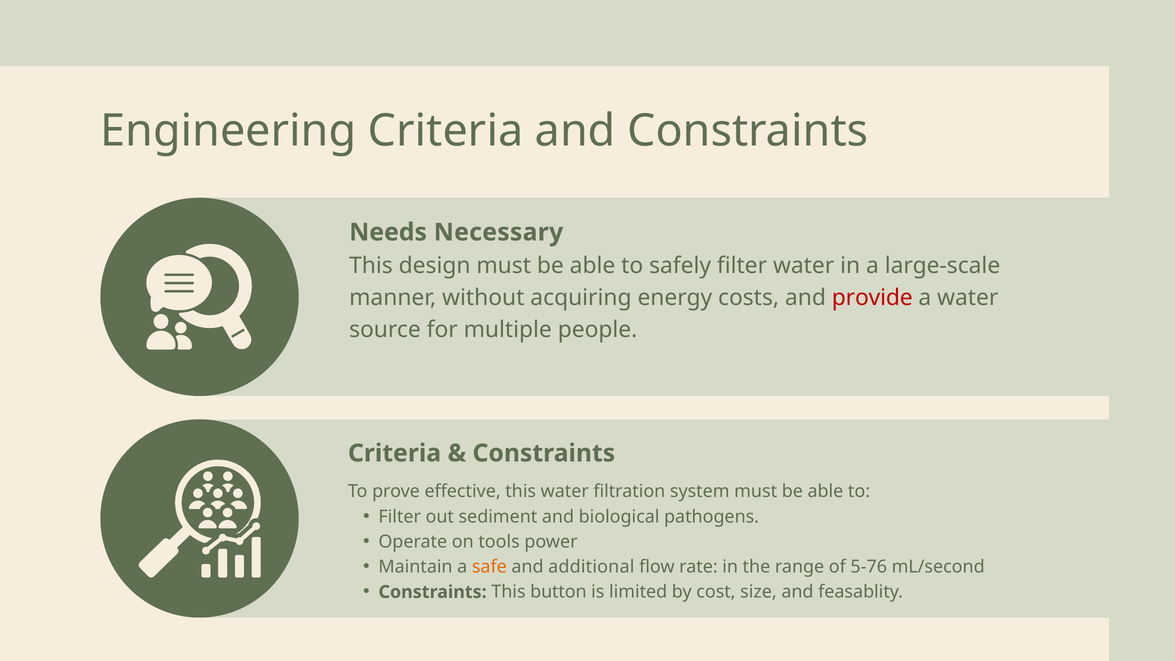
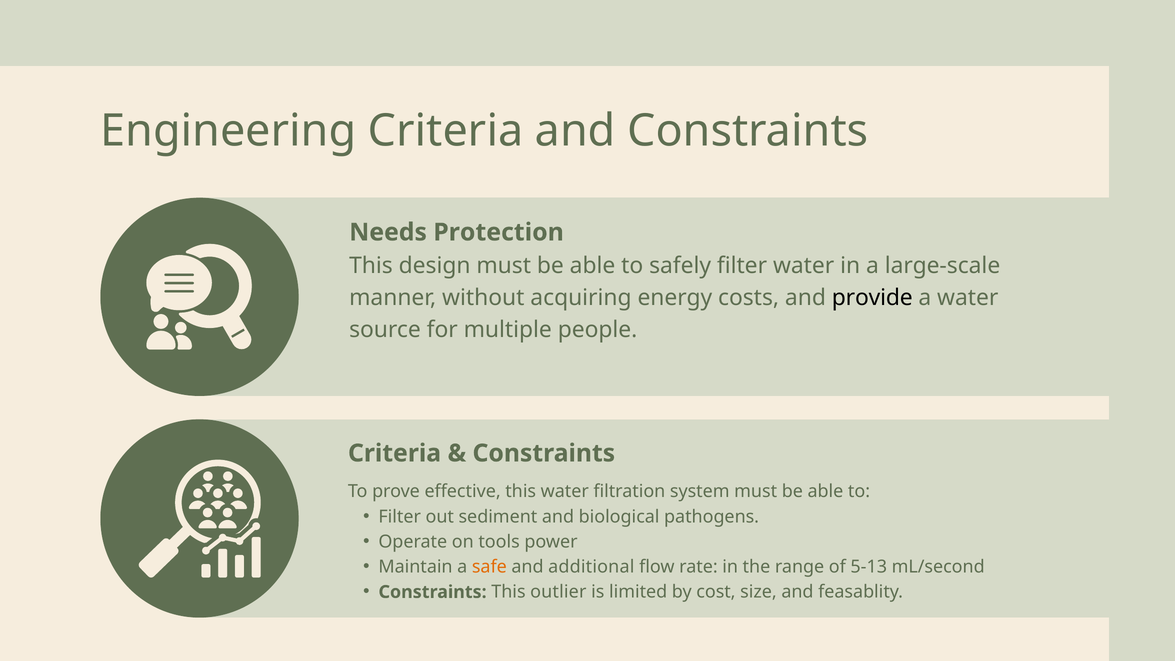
Necessary: Necessary -> Protection (499, 232)
provide colour: red -> black (872, 298)
5-76: 5-76 -> 5-13 (869, 567)
button: button -> outlier (558, 592)
